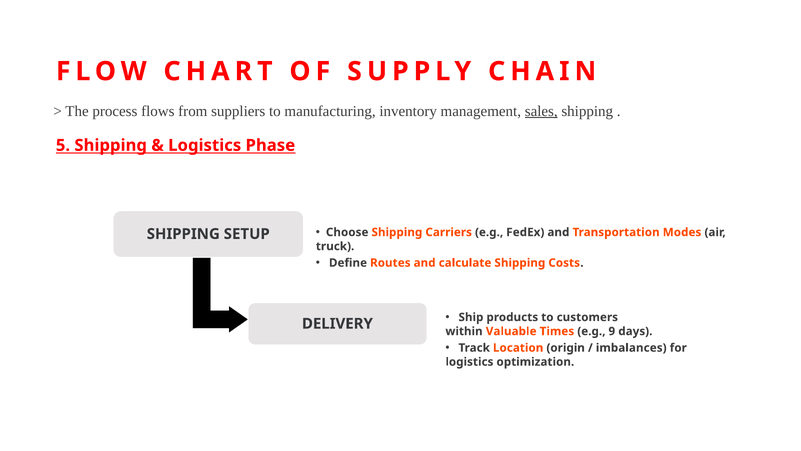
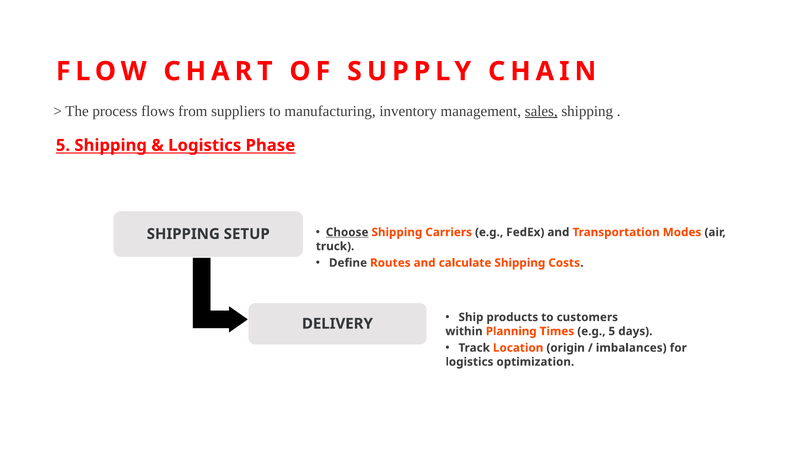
Choose underline: none -> present (347, 232)
Valuable: Valuable -> Planning (511, 331)
e.g 9: 9 -> 5 (612, 331)
